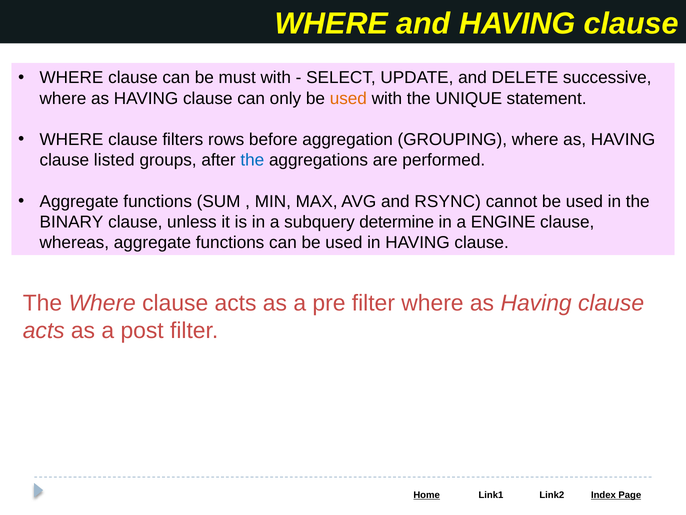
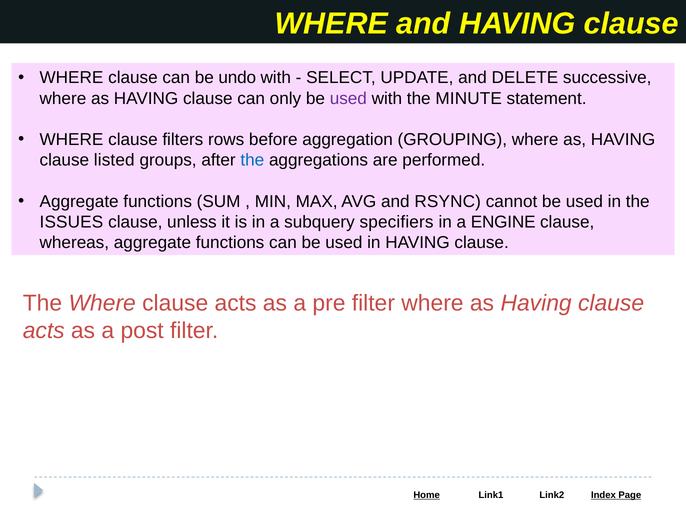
must: must -> undo (237, 78)
used colour: orange -> purple (348, 98)
UNIQUE: UNIQUE -> MINUTE (469, 98)
BINARY: BINARY -> ISSUES (71, 222)
determine: determine -> specifiers (397, 222)
